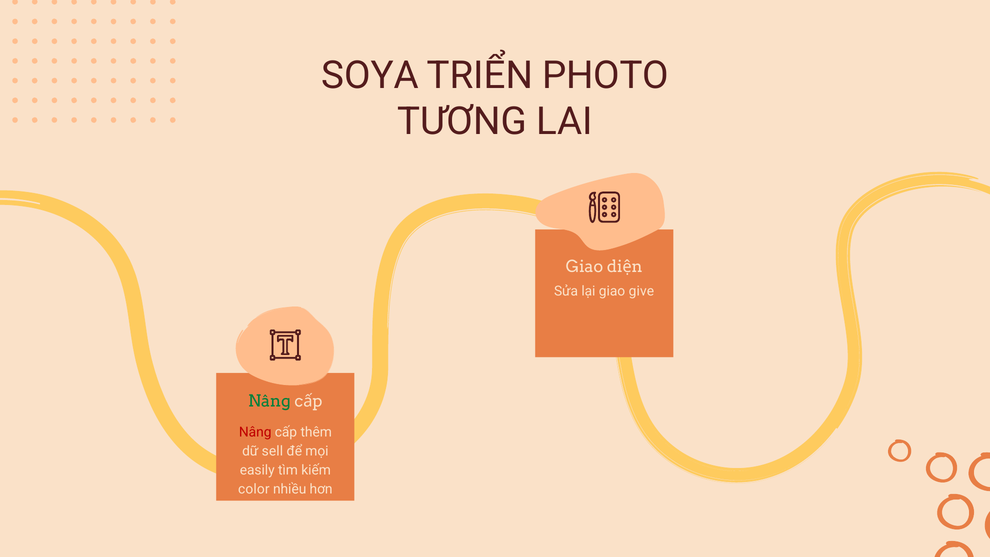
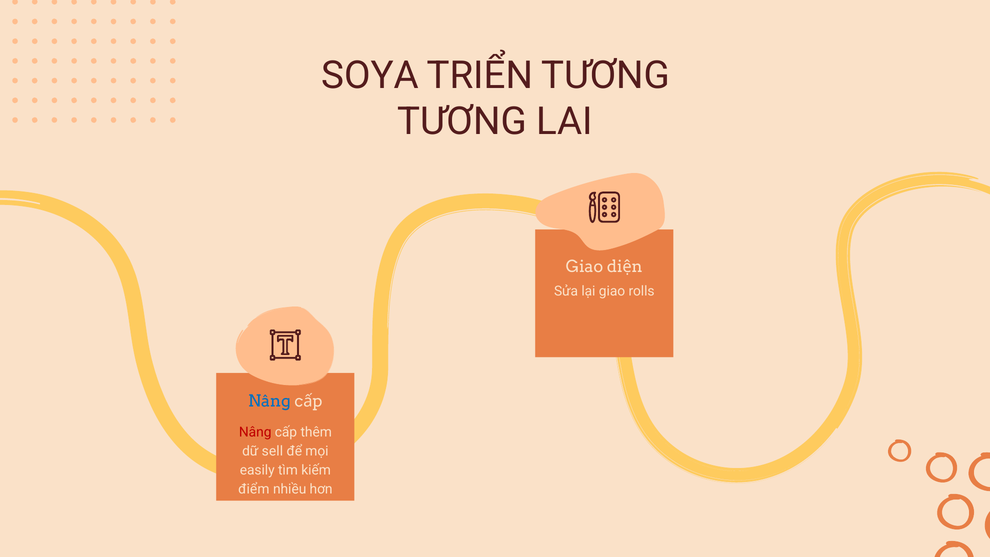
TRIỂN PHOTO: PHOTO -> TƯƠNG (606, 75)
give: give -> rolls (642, 291)
Nâng colour: green -> blue (269, 401)
color: color -> điểm (254, 489)
